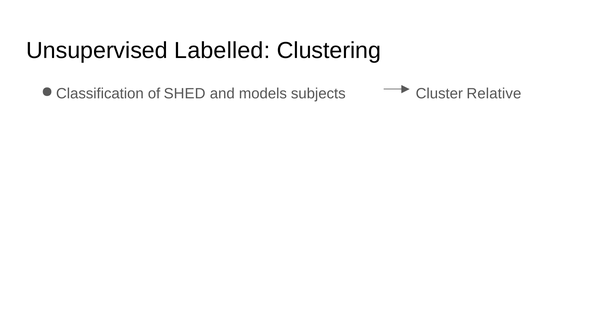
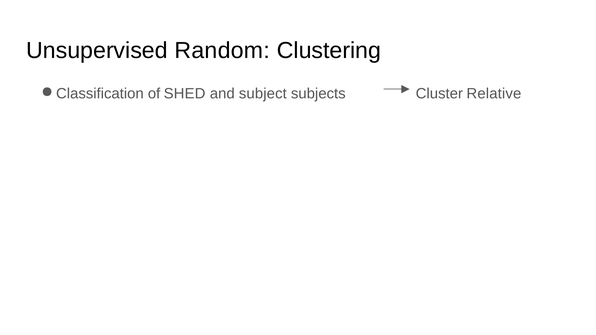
Labelled: Labelled -> Random (222, 50)
models: models -> subject (263, 94)
